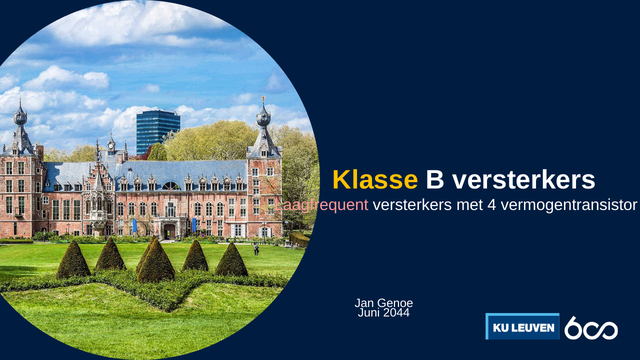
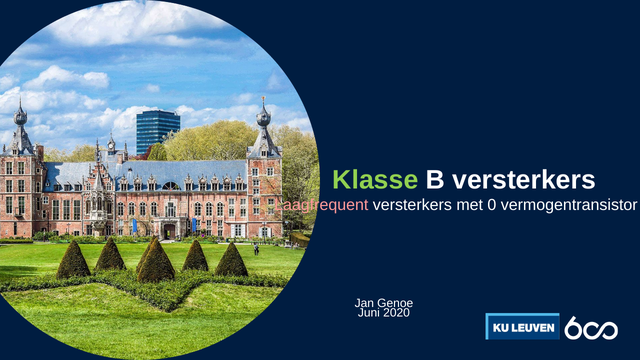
Klasse colour: yellow -> light green (375, 180)
4: 4 -> 0 (492, 205)
2044: 2044 -> 2020 (397, 313)
